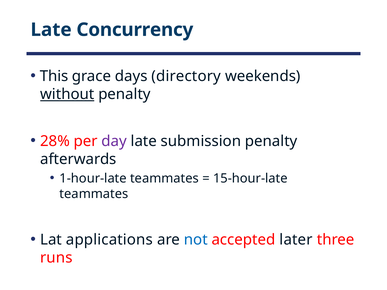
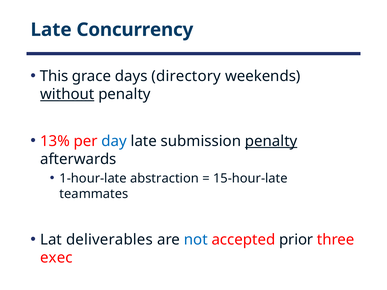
28%: 28% -> 13% (55, 141)
day colour: purple -> blue (114, 141)
penalty underline: none -> present (271, 141)
1-hour-late teammates: teammates -> abstraction (164, 179)
applications: applications -> deliverables (109, 240)
later: later -> prior (296, 240)
runs: runs -> exec (56, 258)
